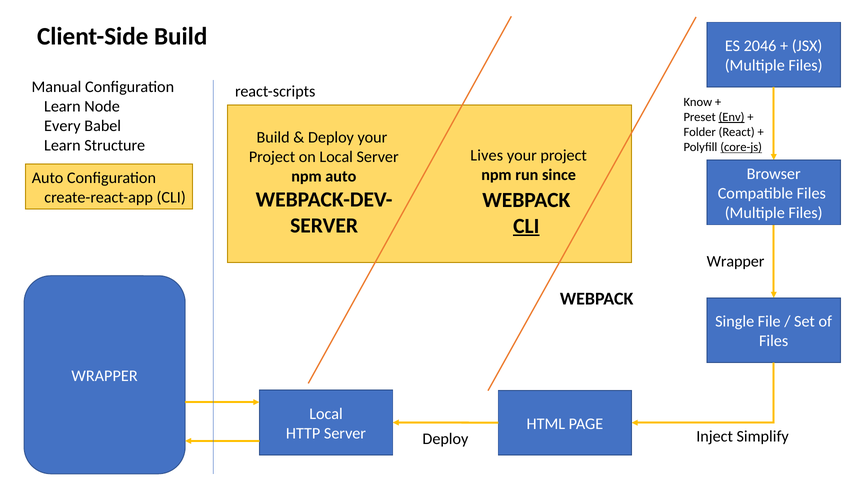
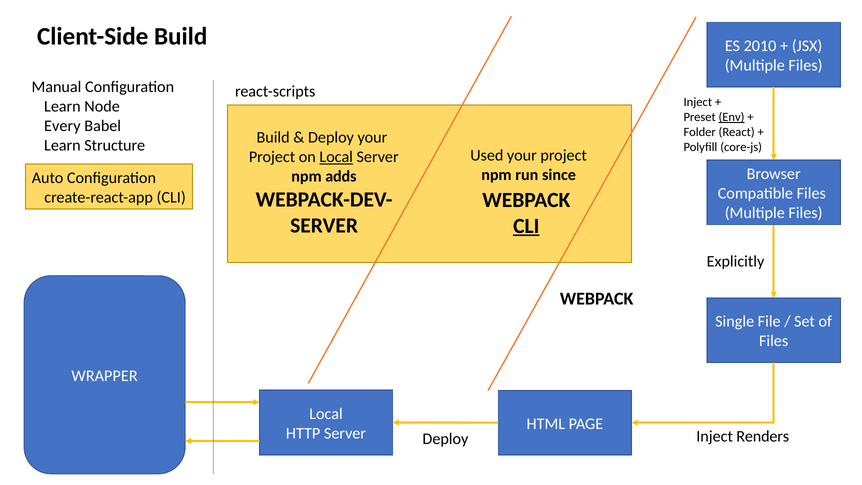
2046: 2046 -> 2010 (760, 46)
Know: Know -> Inject (698, 102)
core-js underline: present -> none (741, 147)
Lives: Lives -> Used (487, 156)
Local underline: none -> present (336, 157)
npm auto: auto -> adds (341, 176)
Wrapper: Wrapper -> Explicitly (735, 261)
Simplify: Simplify -> Renders (763, 436)
